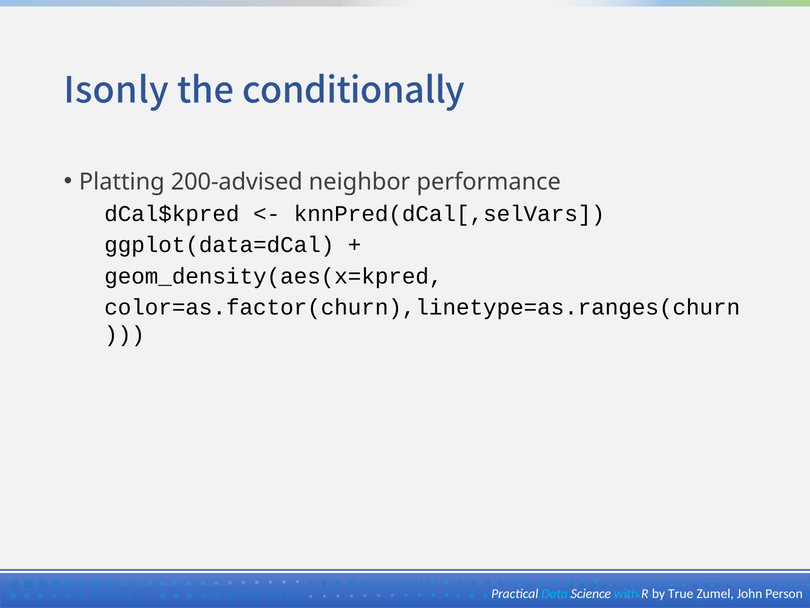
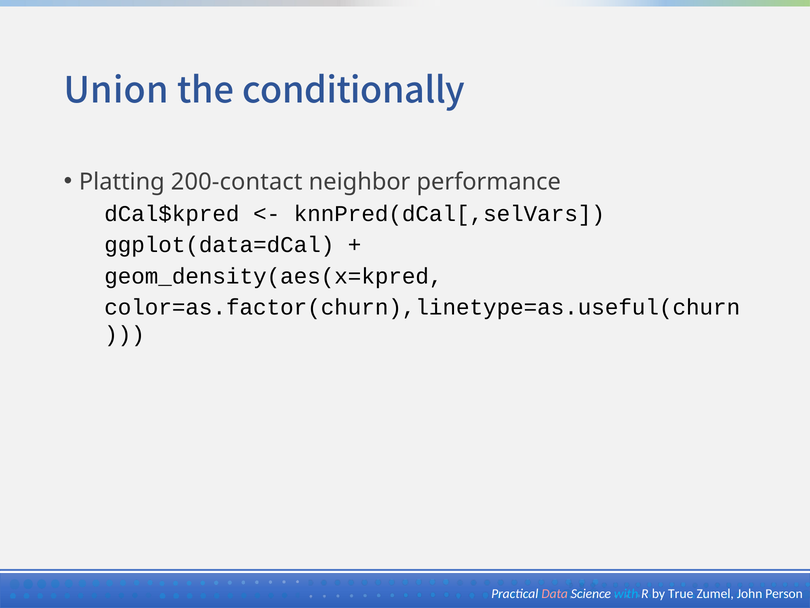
Isonly: Isonly -> Union (116, 91)
200-advised: 200-advised -> 200-contact (237, 182)
color=as.factor(churn),linetype=as.ranges(churn: color=as.factor(churn),linetype=as.ranges(churn -> color=as.factor(churn),linetype=as.useful(churn (422, 307)
Data colour: light blue -> pink (555, 593)
